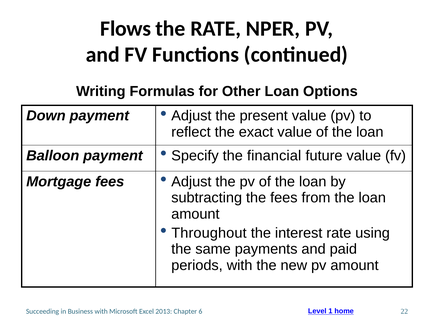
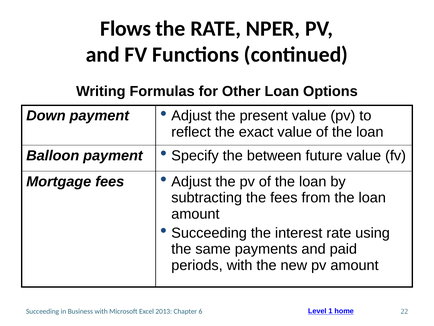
financial: financial -> between (274, 155)
Throughout: Throughout -> Succeeding (209, 233)
